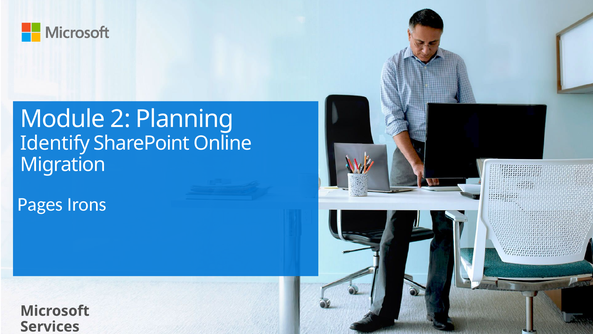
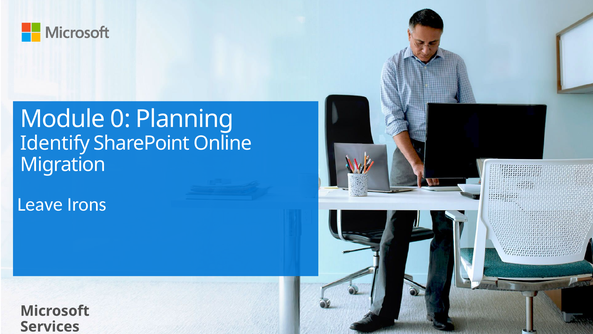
2: 2 -> 0 (120, 119)
Pages: Pages -> Leave (40, 204)
